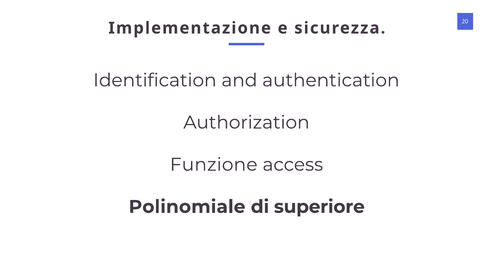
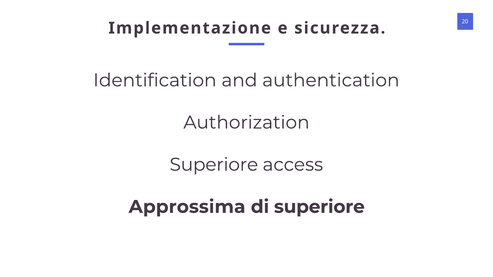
Funzione: Funzione -> Superiore (214, 165)
Polinomiale: Polinomiale -> Approssima (187, 207)
